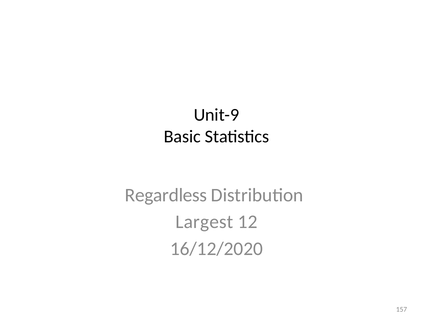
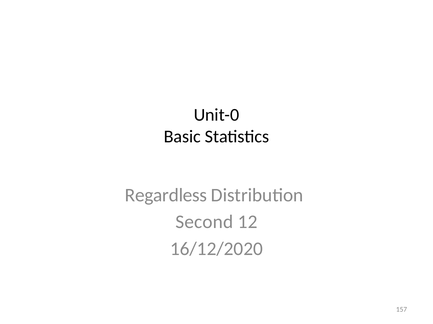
Unit-9: Unit-9 -> Unit-0 (216, 115)
Largest: Largest -> Second (204, 222)
